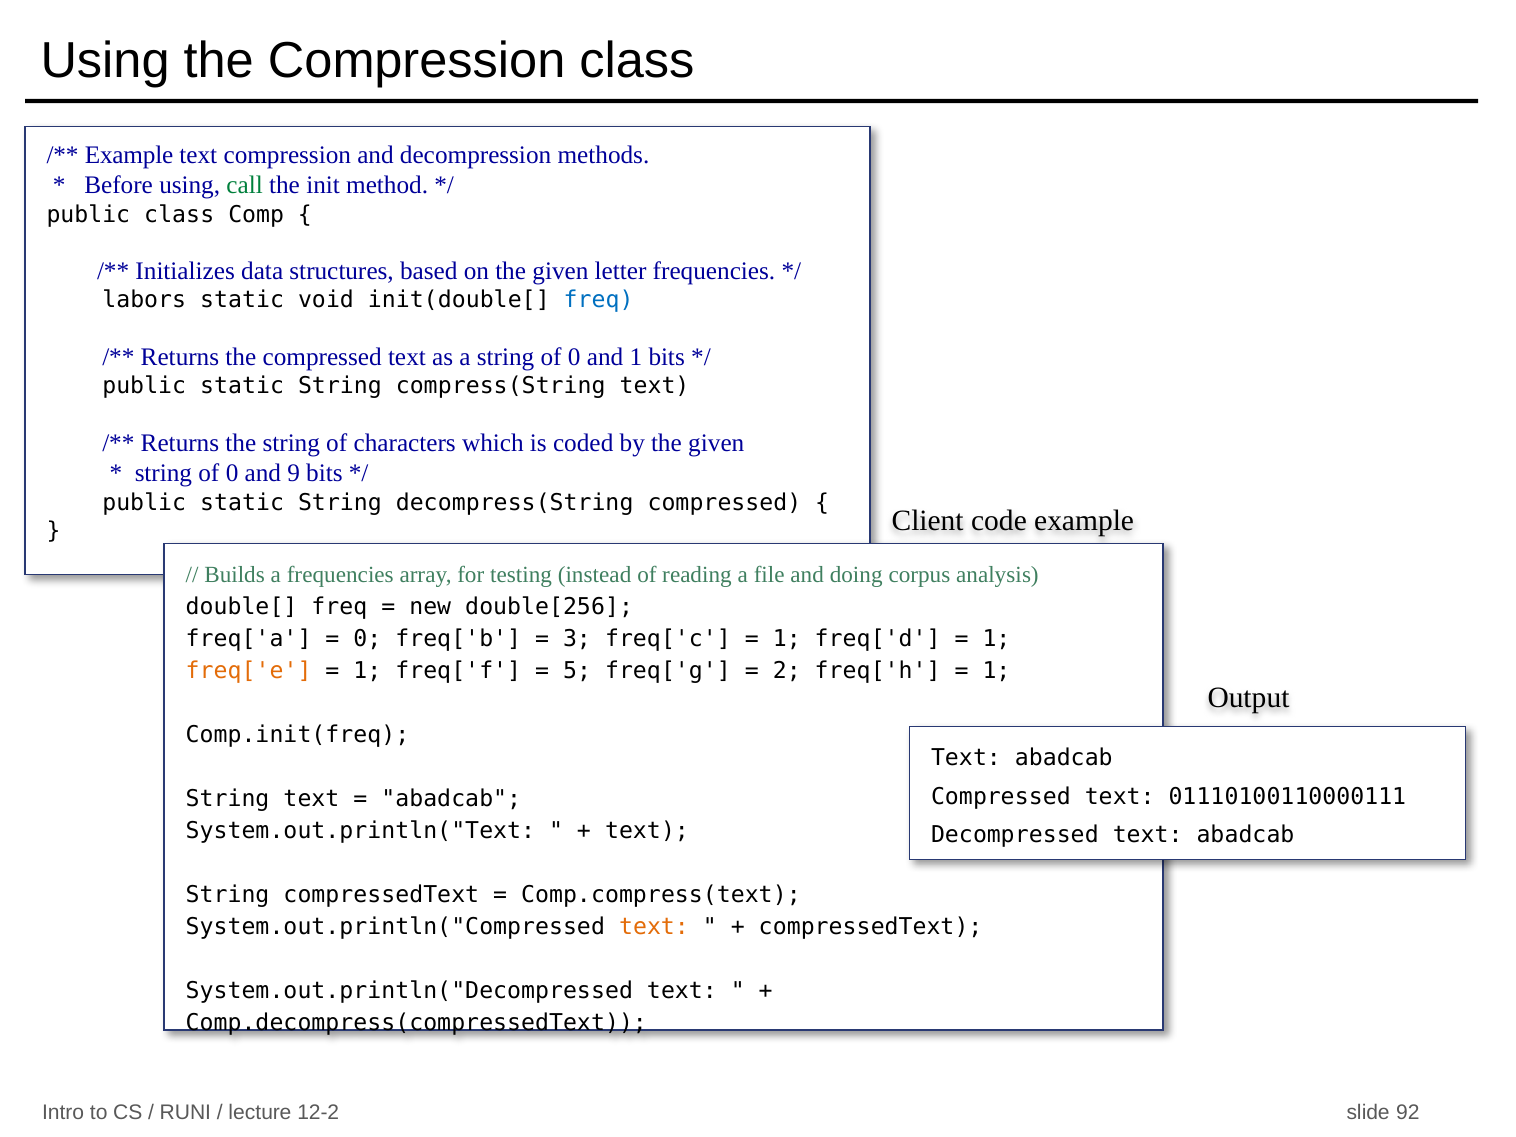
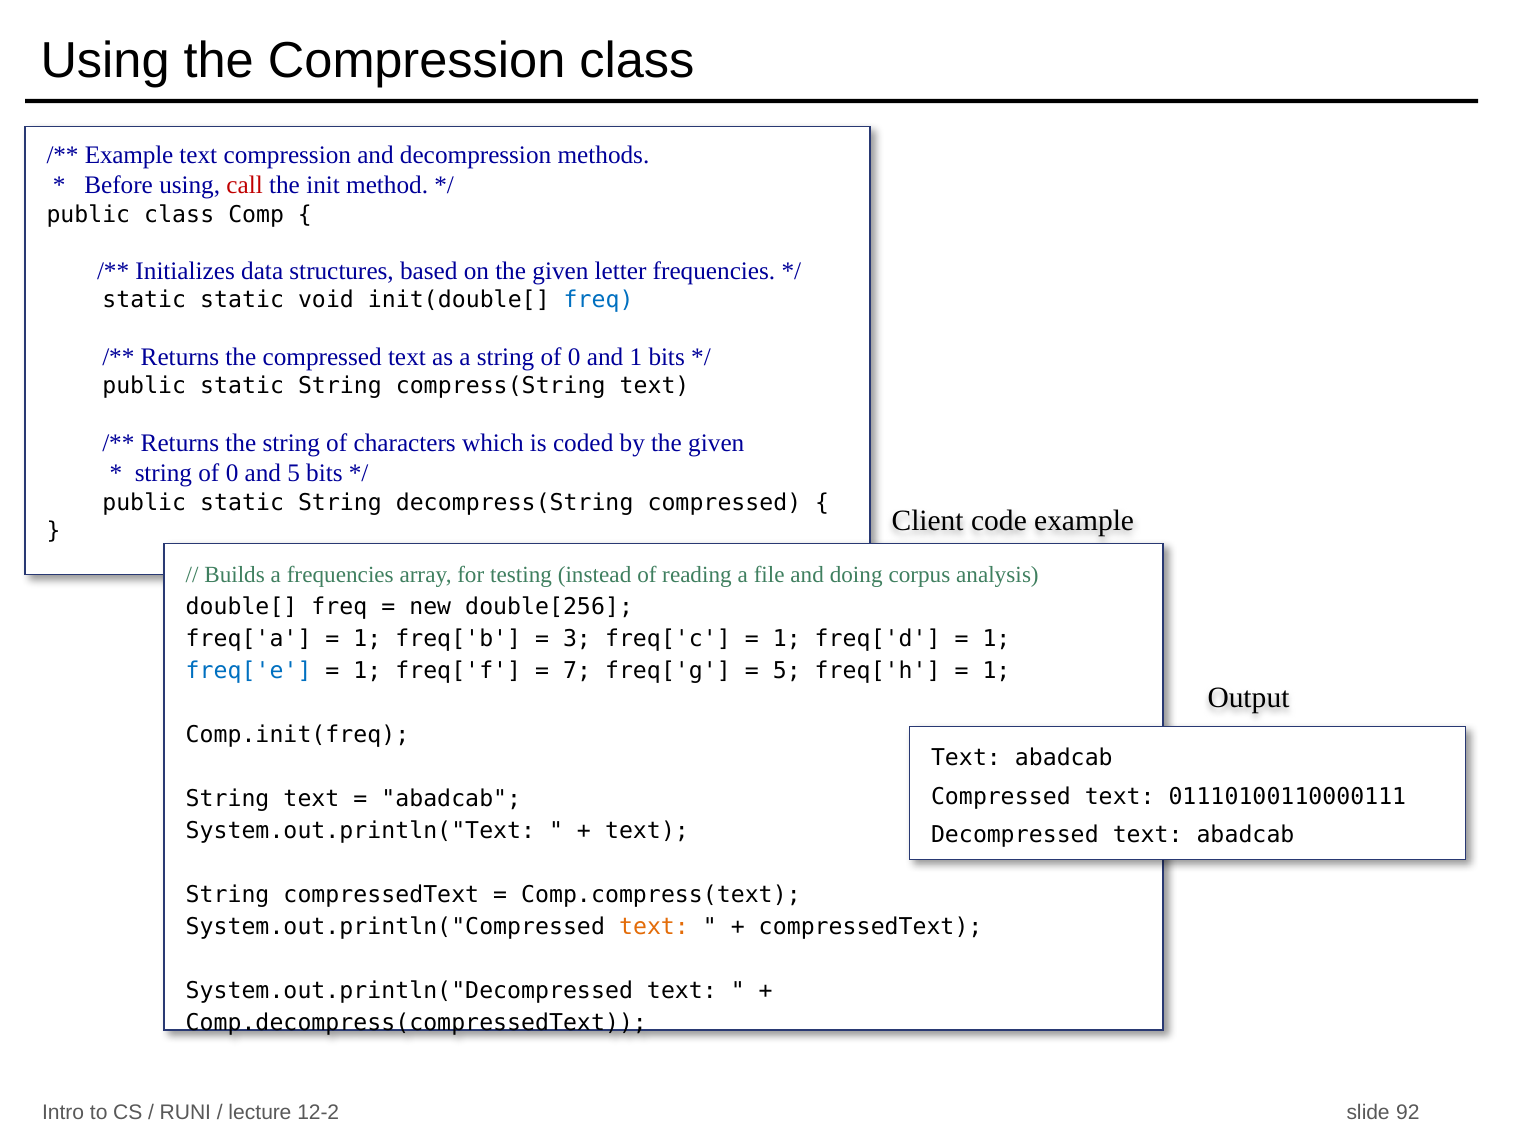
call colour: green -> red (245, 185)
labors: labors -> static (144, 300)
and 9: 9 -> 5 (294, 474)
0: 0 -> 1 (367, 639)
freq['e colour: orange -> blue (249, 671)
5: 5 -> 7 (577, 671)
2: 2 -> 5 (787, 671)
